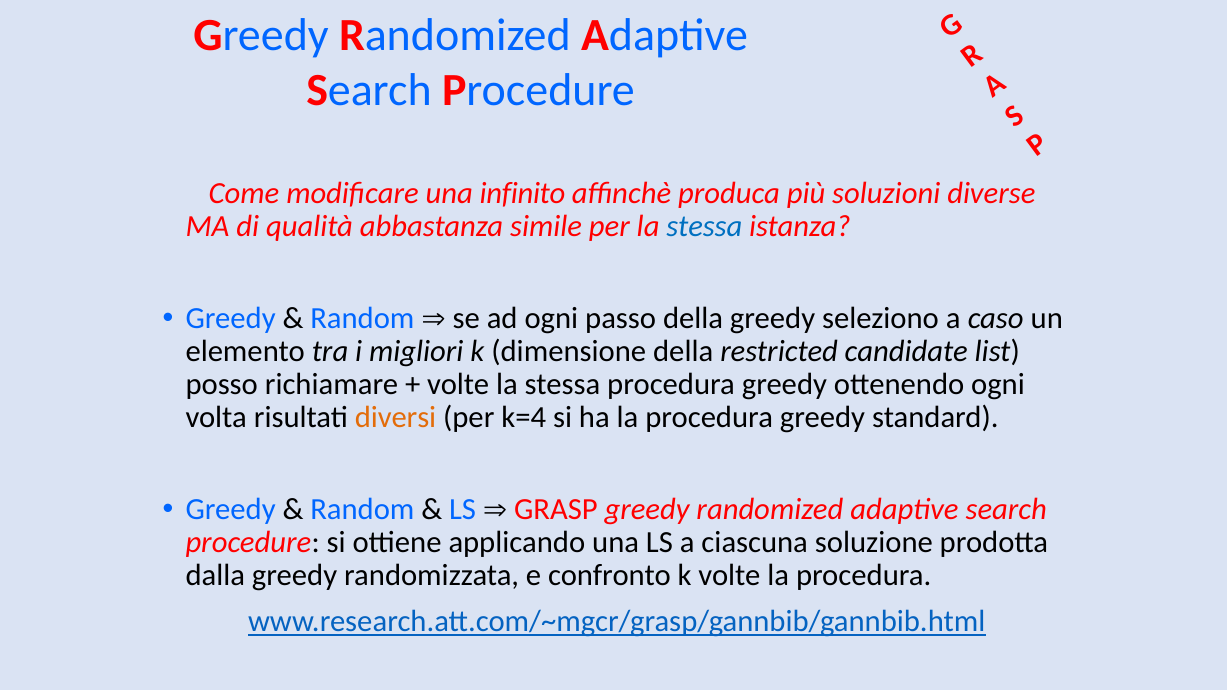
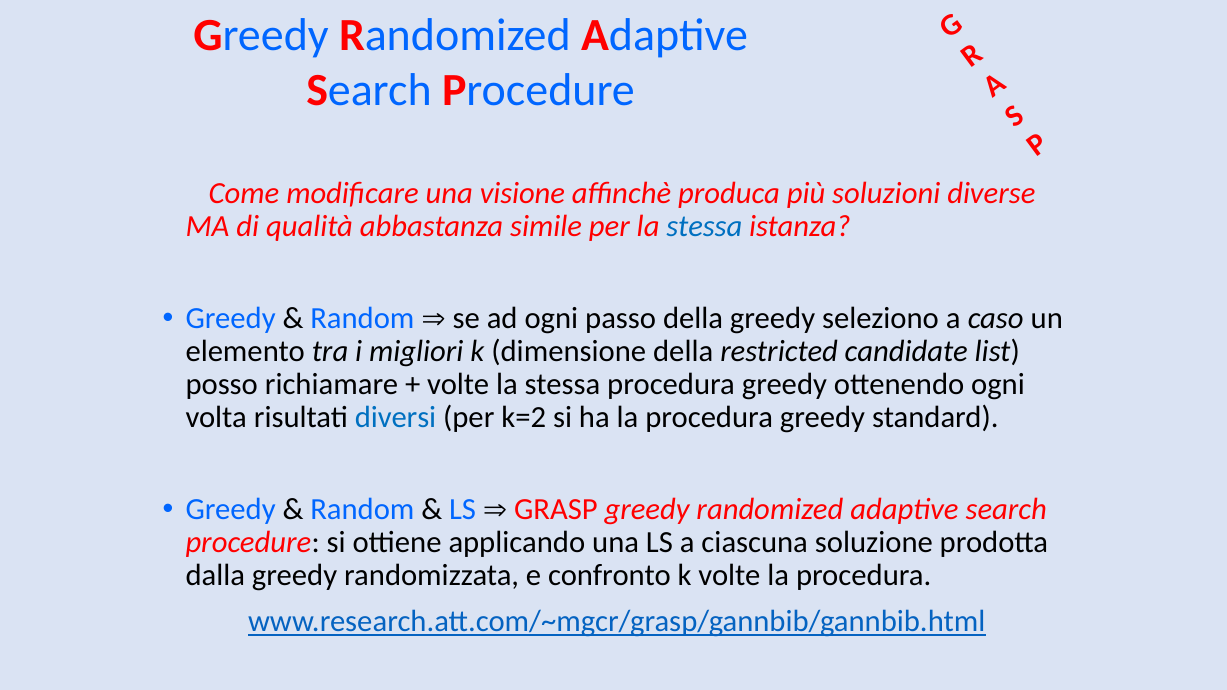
infinito: infinito -> visione (522, 193)
diversi colour: orange -> blue (396, 418)
k=4: k=4 -> k=2 (524, 418)
